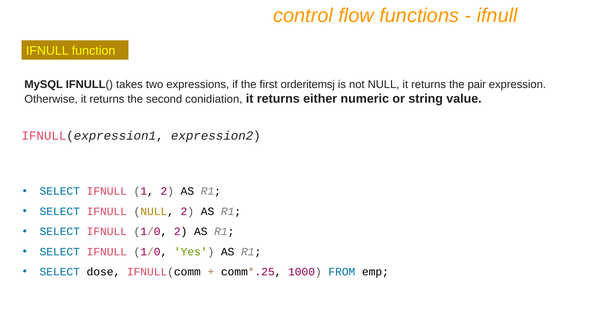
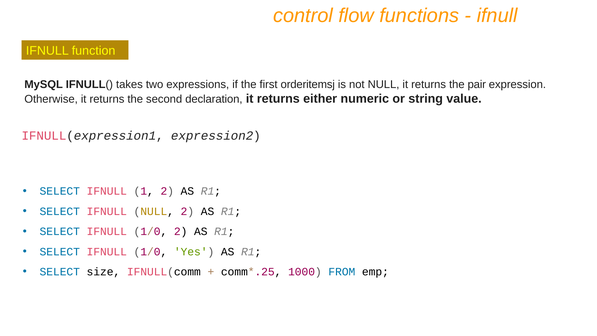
conidiation: conidiation -> declaration (214, 99)
dose: dose -> size (103, 272)
